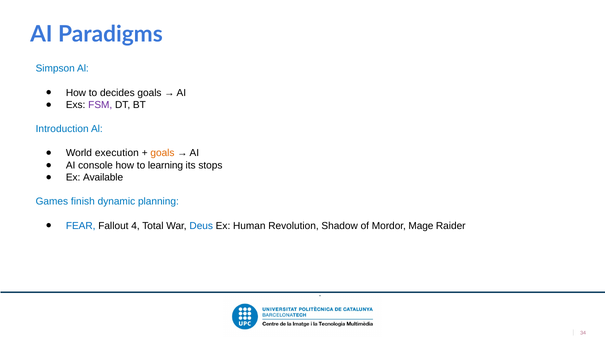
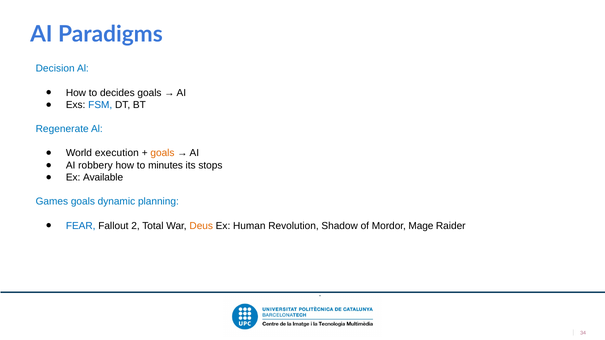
Simpson: Simpson -> Decision (55, 69)
FSM colour: purple -> blue (100, 105)
Introduction: Introduction -> Regenerate (62, 129)
console: console -> robbery (95, 165)
learning: learning -> minutes (166, 165)
Games finish: finish -> goals (83, 202)
4: 4 -> 2 (136, 226)
Deus colour: blue -> orange (201, 226)
